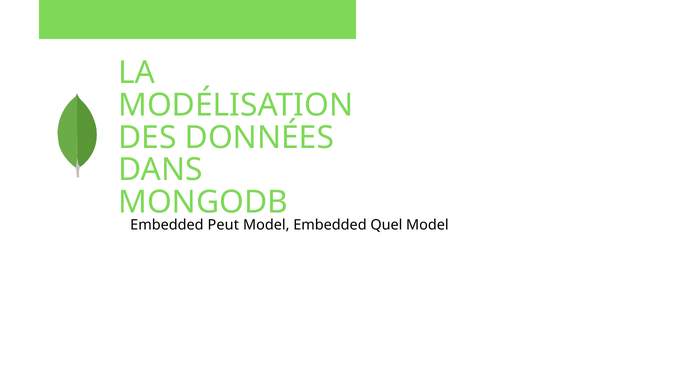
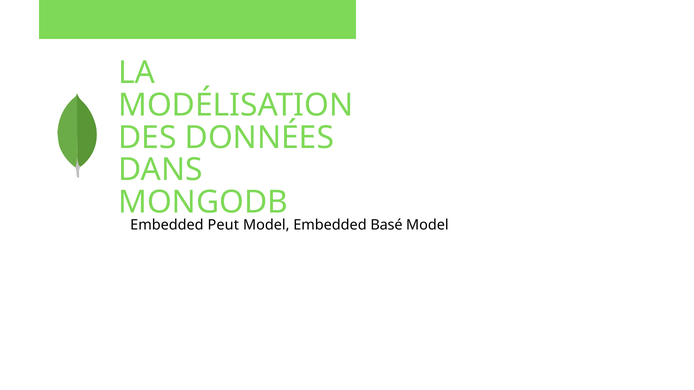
Quel: Quel -> Basé (386, 225)
